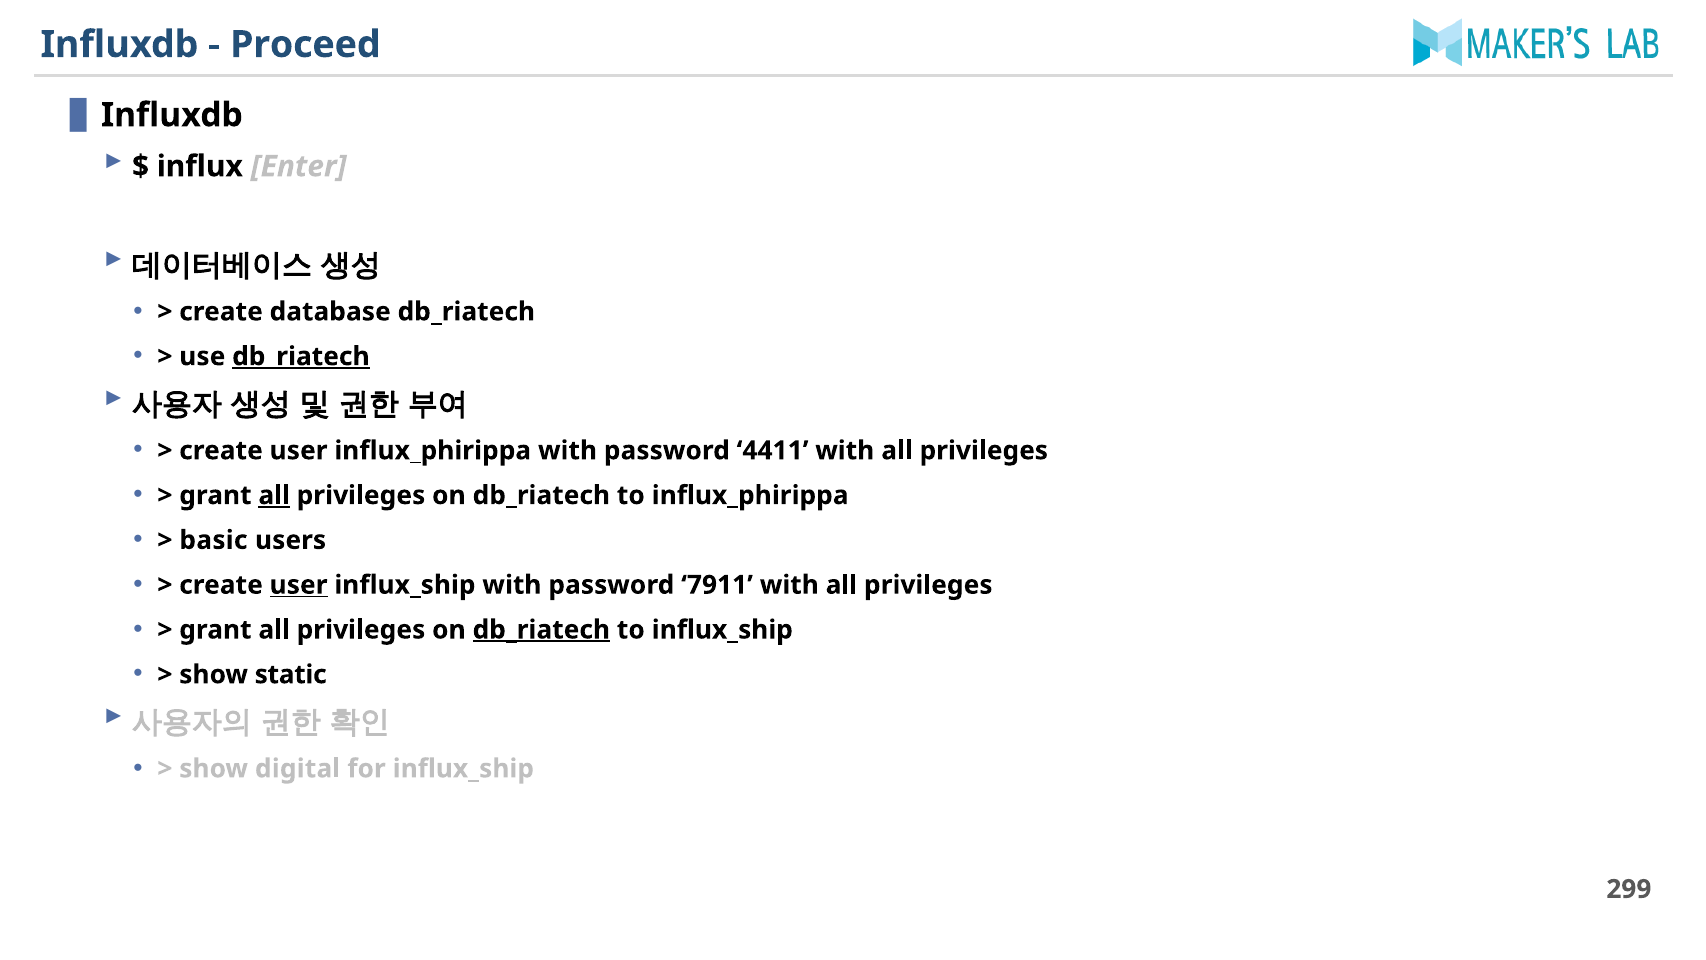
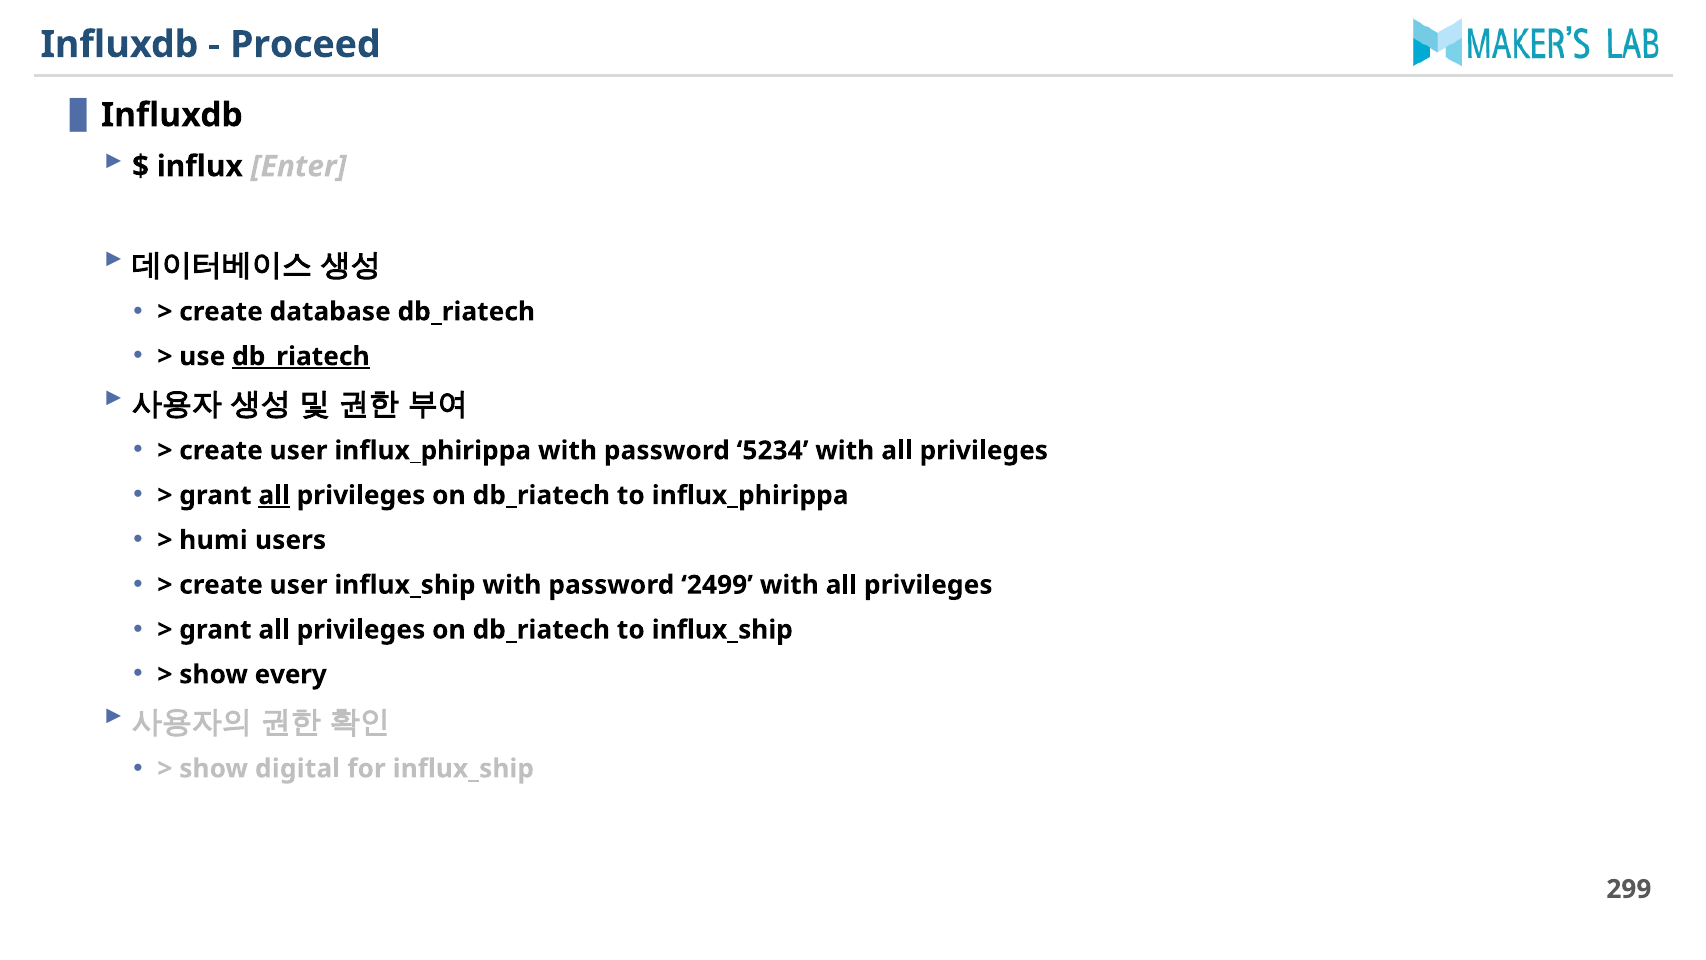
4411: 4411 -> 5234 (773, 450)
basic: basic -> humi (213, 540)
user underline: present -> none (299, 585)
7911: 7911 -> 2499 (717, 585)
db_riatech underline: present -> none (541, 629)
static: static -> every (291, 674)
